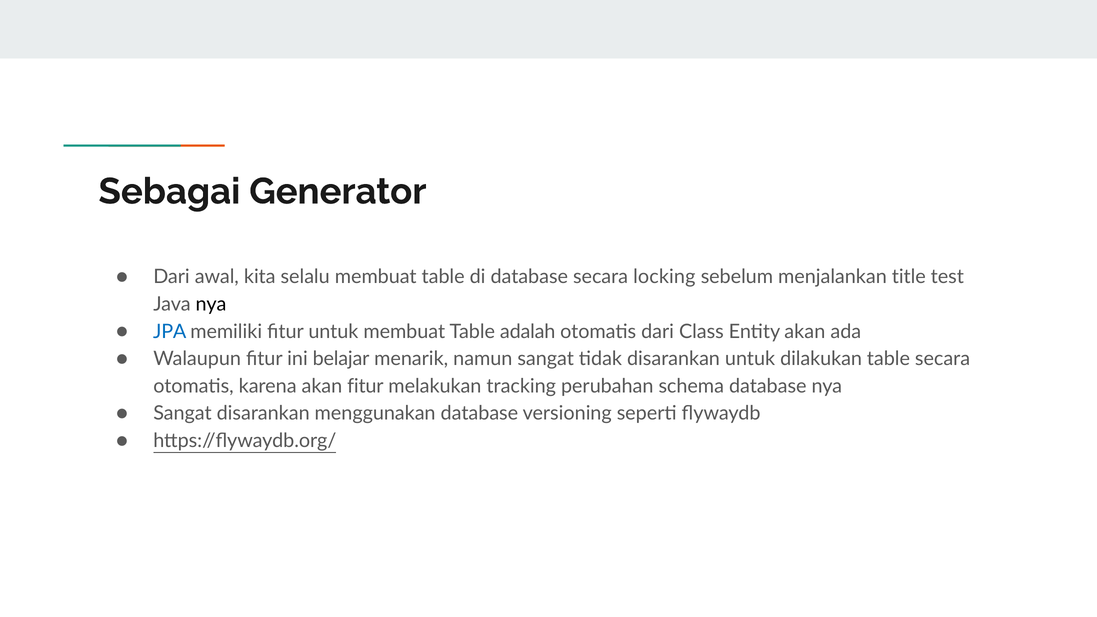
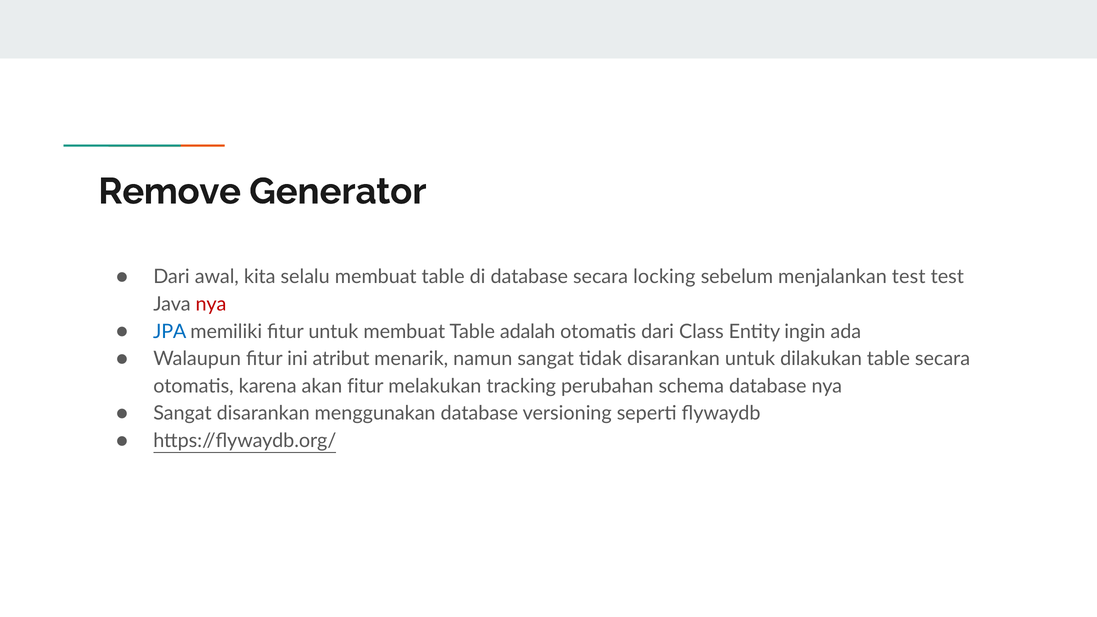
Sebagai: Sebagai -> Remove (170, 191)
menjalankan title: title -> test (909, 277)
nya colour: black -> red (211, 304)
Entity akan: akan -> ingin (805, 332)
belajar: belajar -> atribut (341, 359)
